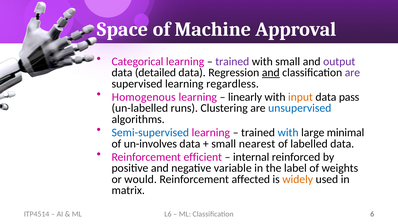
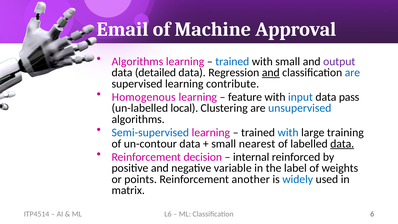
Space: Space -> Email (123, 29)
Categorical: Categorical -> Algorithms (137, 61)
trained colour: purple -> blue (232, 61)
are colour: purple -> blue (352, 73)
regardless: regardless -> contribute (233, 84)
linearly: linearly -> feature (245, 97)
input colour: orange -> blue (300, 97)
runs: runs -> local (184, 108)
minimal: minimal -> training (345, 132)
un-involves: un-involves -> un-contour (150, 144)
data underline: none -> present (342, 144)
efficient: efficient -> decision (203, 157)
would: would -> points (141, 179)
affected: affected -> another (251, 179)
widely colour: orange -> blue (298, 179)
